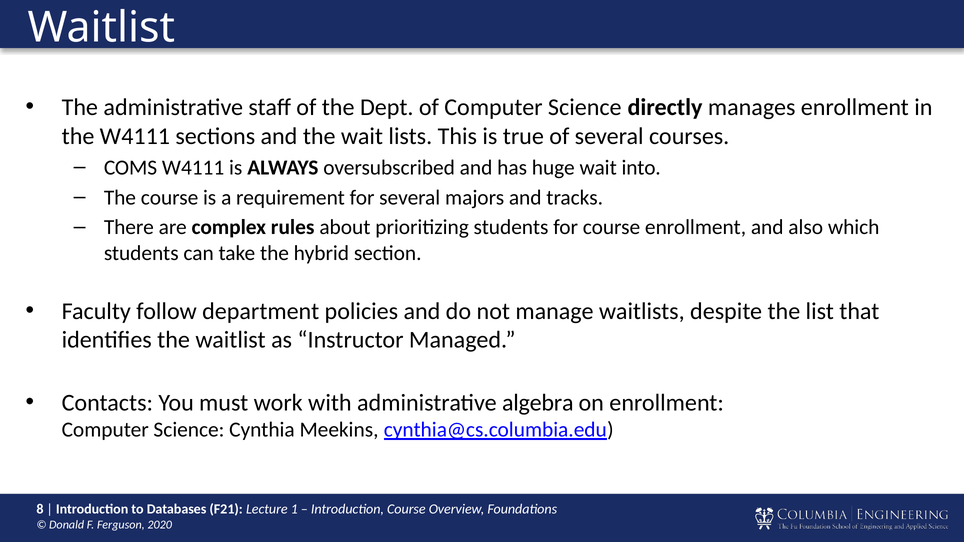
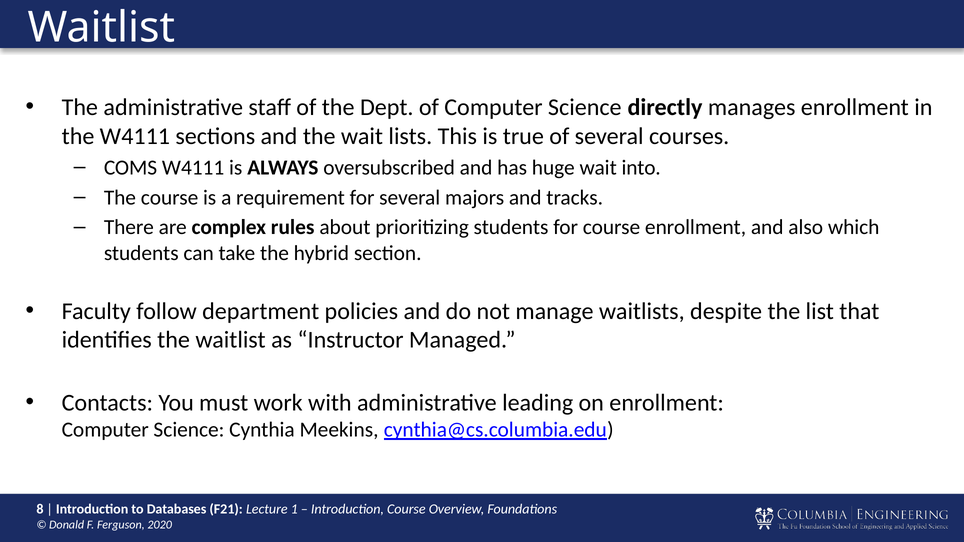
algebra: algebra -> leading (538, 403)
